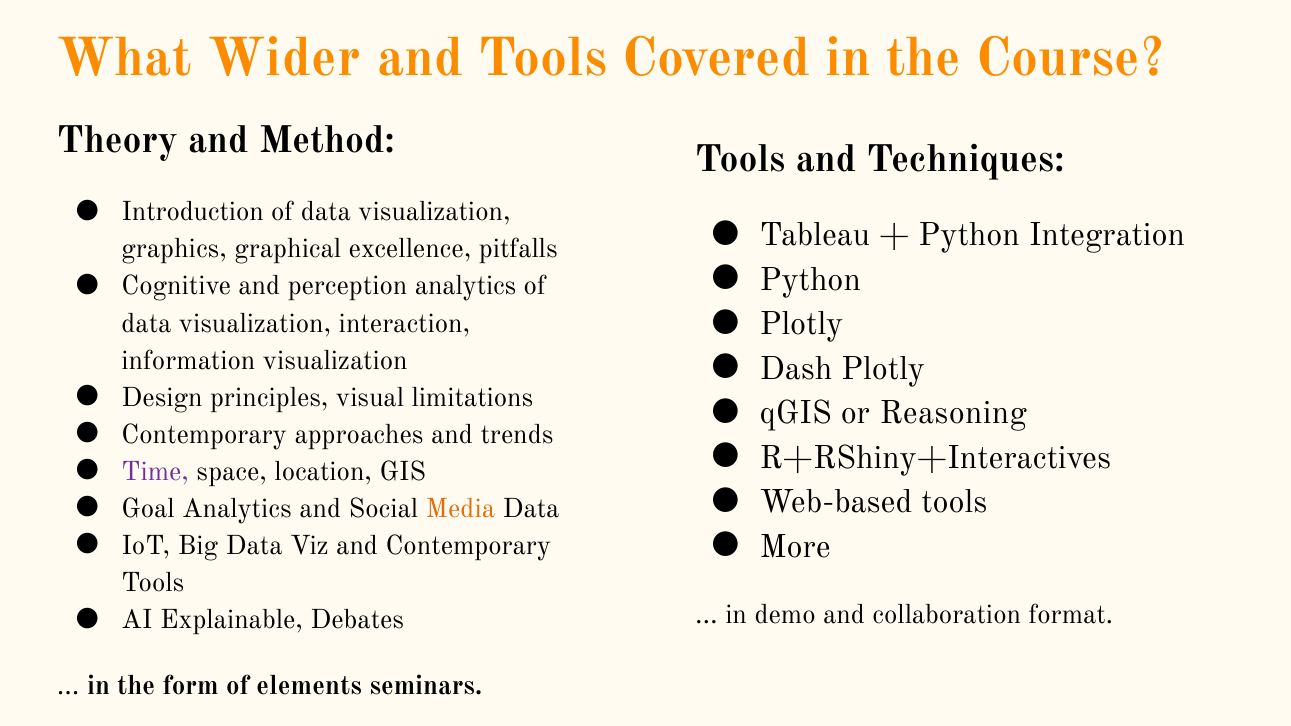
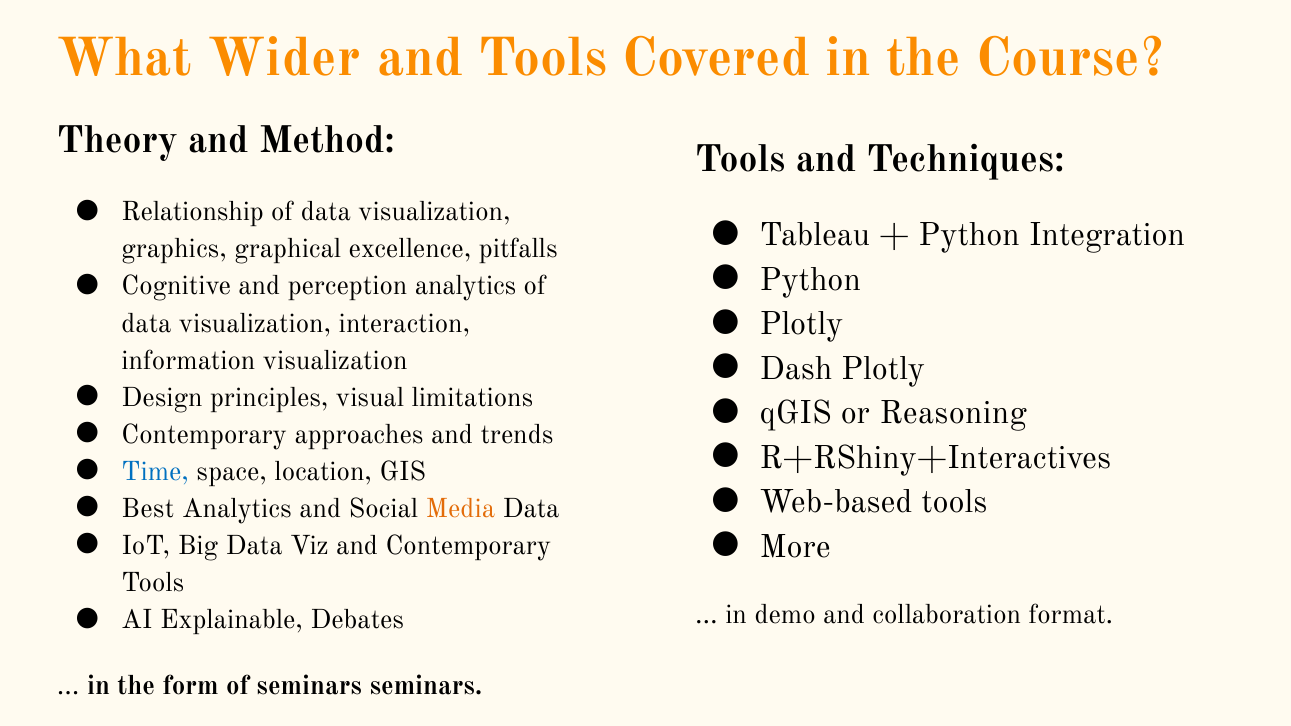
Introduction: Introduction -> Relationship (193, 212)
Time colour: purple -> blue (155, 472)
Goal: Goal -> Best (148, 509)
of elements: elements -> seminars (309, 686)
